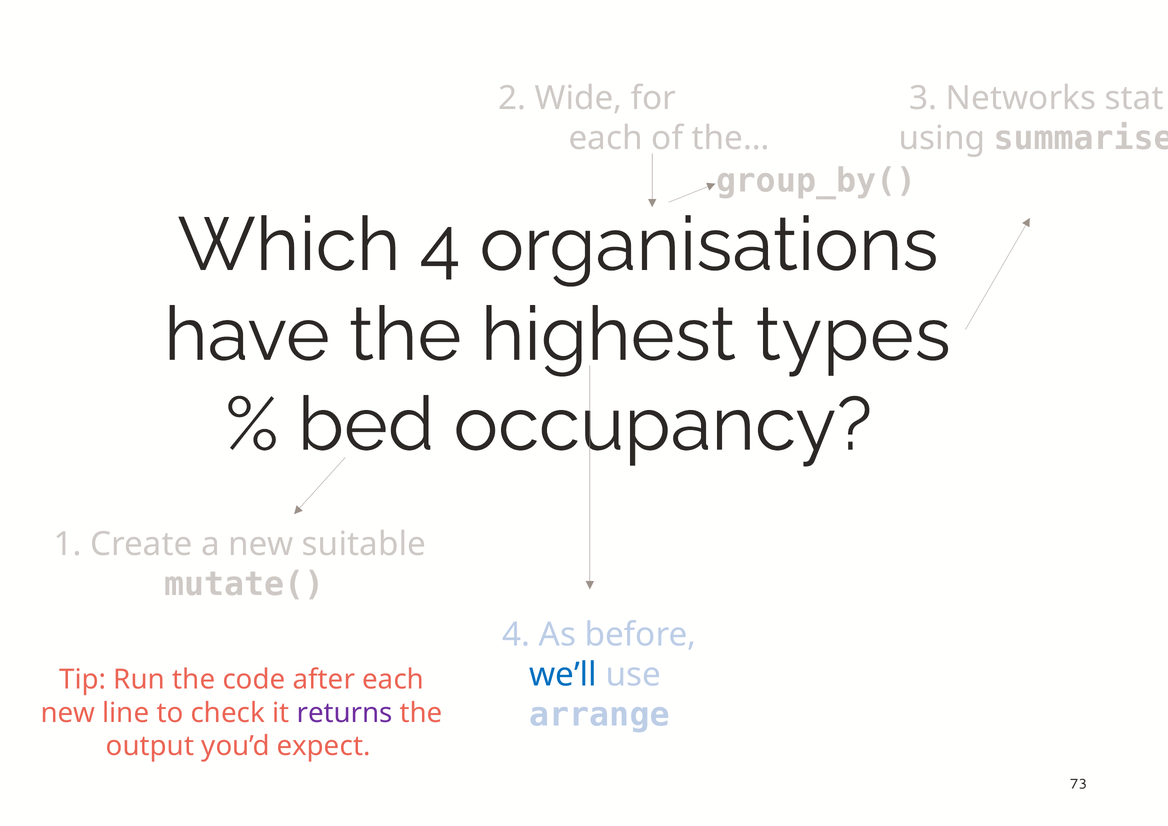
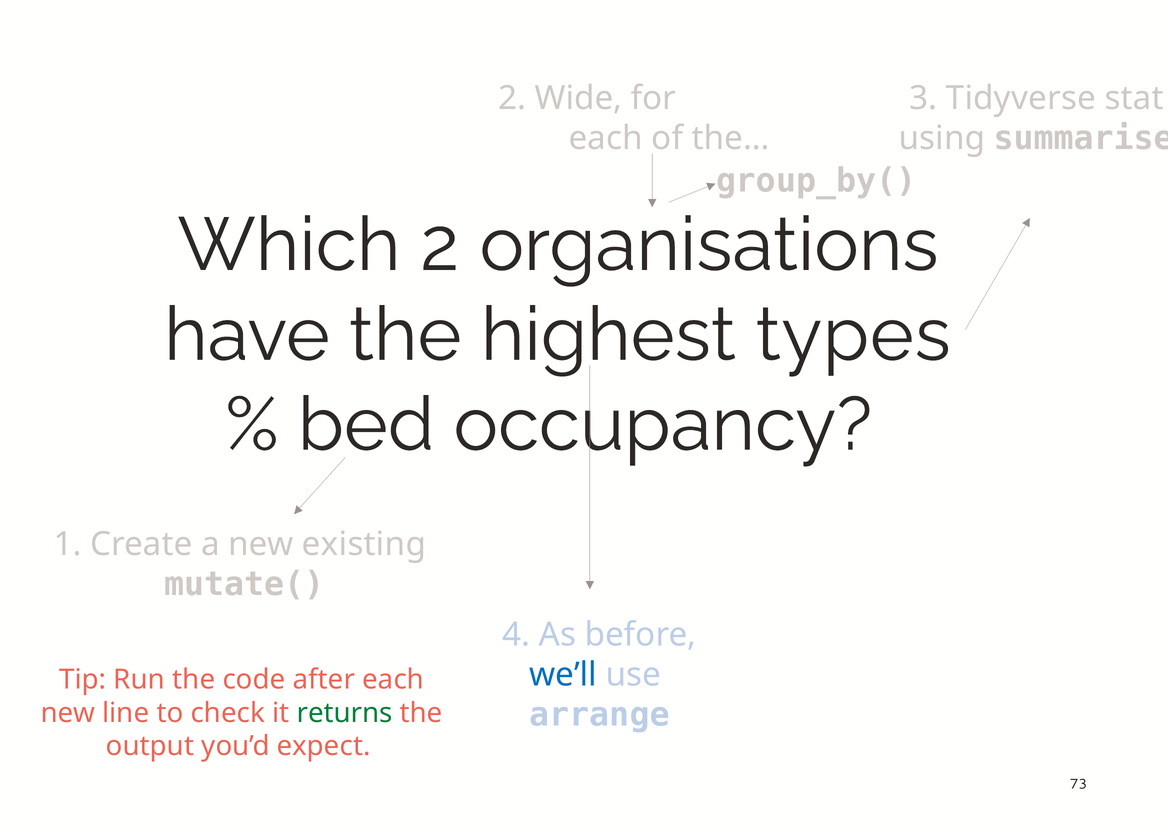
Networks: Networks -> Tidyverse (1021, 98)
Which 4: 4 -> 2 (440, 245)
suitable: suitable -> existing (364, 544)
returns colour: purple -> green (345, 713)
